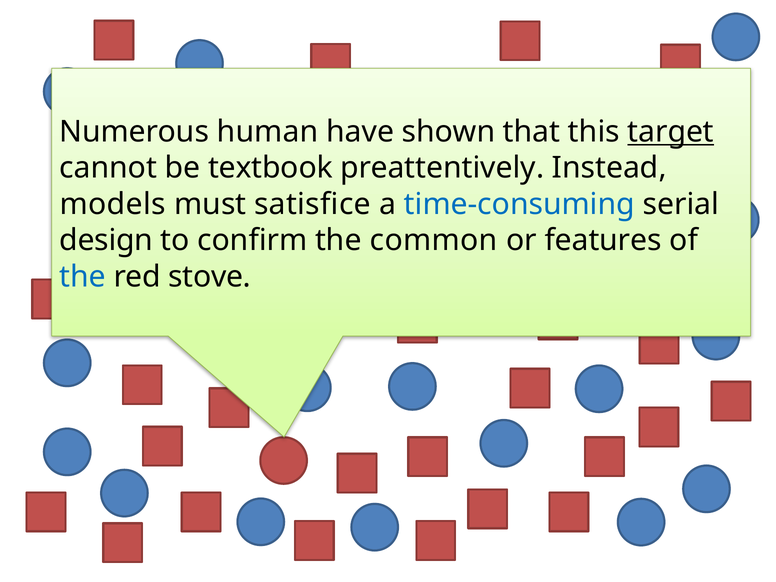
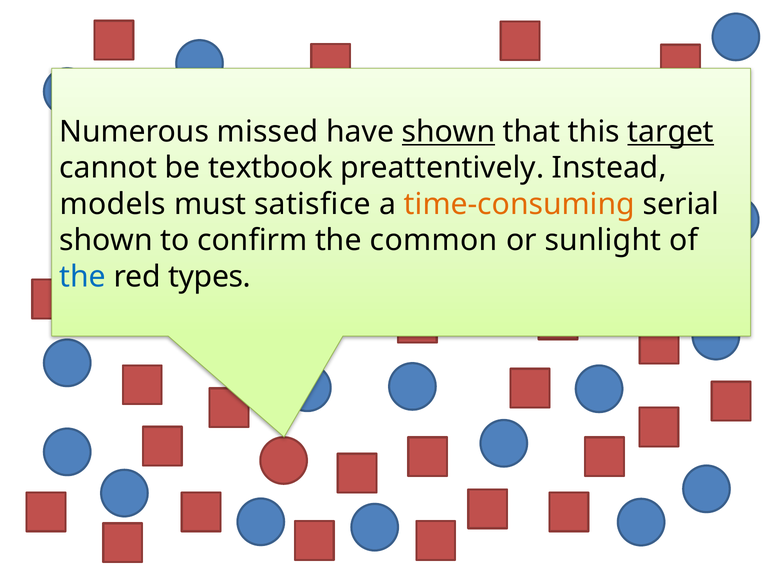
human: human -> missed (268, 132)
shown underline: none -> present (449, 132)
time-consuming colour: blue -> orange (519, 204)
design: design -> shown (106, 240)
features: features -> sunlight (603, 240)
stove: stove -> types (210, 277)
